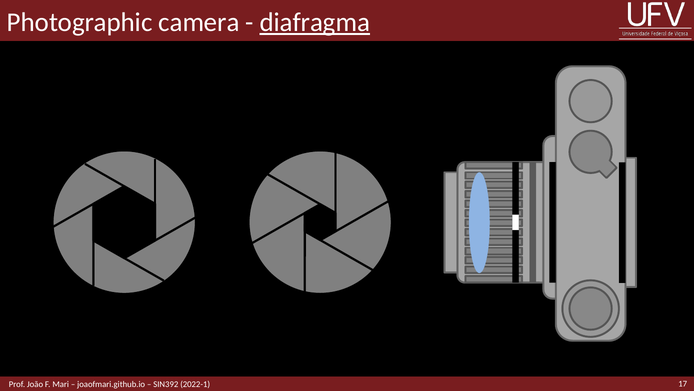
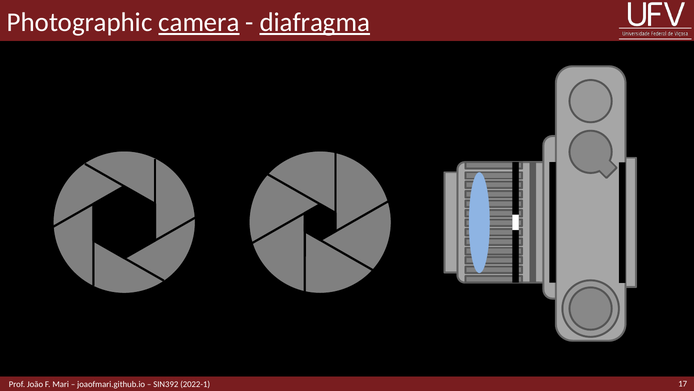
camera underline: none -> present (199, 22)
